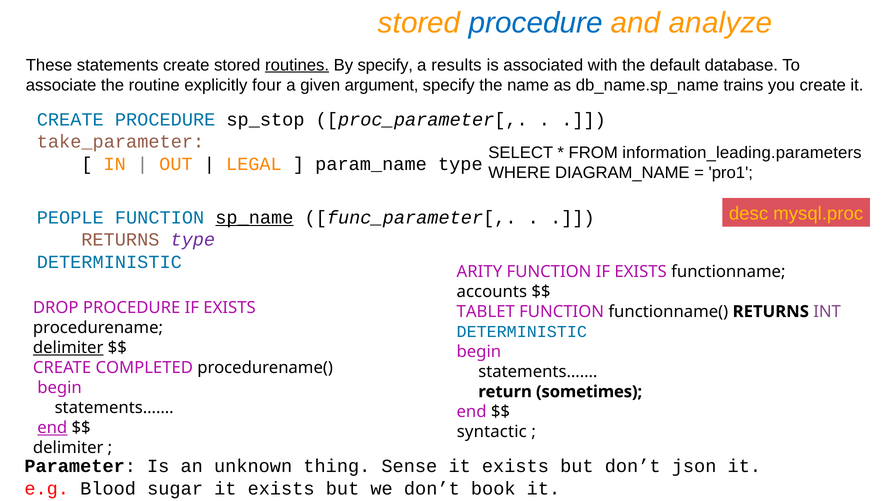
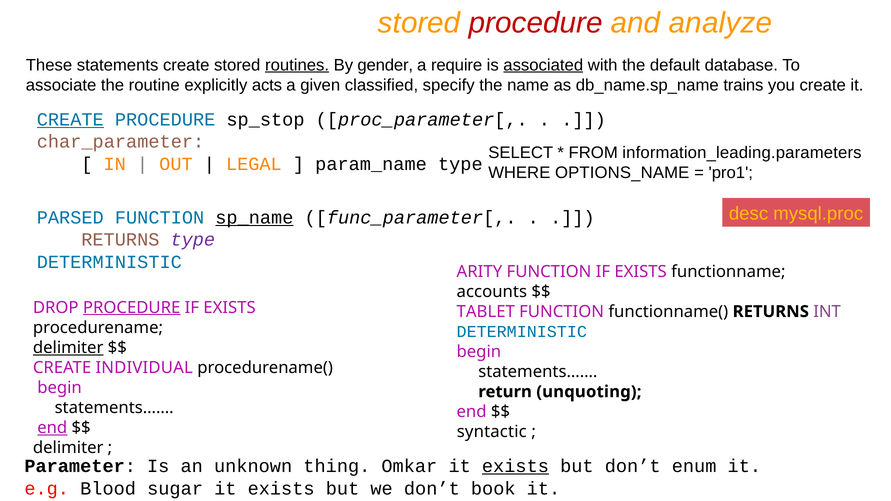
procedure colour: blue -> red (536, 23)
By specify: specify -> gender (385, 65)
results: results -> require (457, 65)
associated underline: none -> present (543, 65)
four: four -> acts (267, 85)
argument: argument -> classified (381, 85)
CREATE underline: none -> present (70, 119)
take_parameter: take_parameter -> char_parameter (121, 142)
DIAGRAM_NAME: DIAGRAM_NAME -> OPTIONS_NAME (622, 173)
PEOPLE: PEOPLE -> PARSED (70, 217)
PROCEDURE underline: none -> present (132, 308)
COMPLETED: COMPLETED -> INDIVIDUAL (144, 368)
sometimes: sometimes -> unquoting (589, 392)
Sense: Sense -> Omkar (409, 466)
exists underline: none -> present (515, 466)
json: json -> enum (694, 466)
